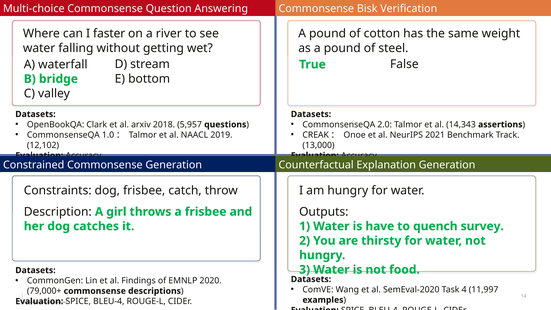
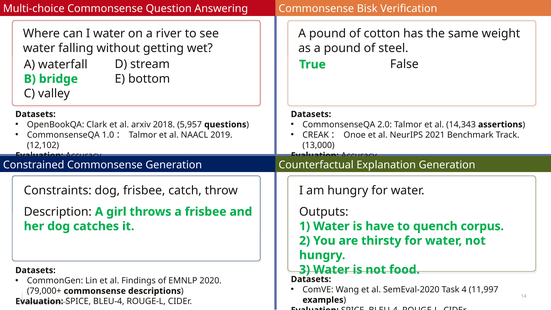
I faster: faster -> water (109, 34)
survey: survey -> corpus (482, 226)
